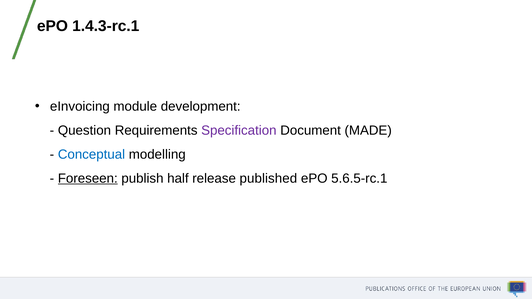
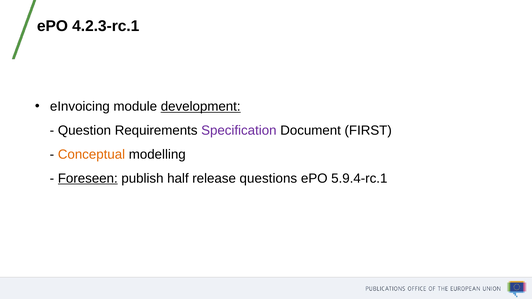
1.4.3-rc.1: 1.4.3-rc.1 -> 4.2.3-rc.1 (106, 26)
development underline: none -> present (201, 107)
MADE: MADE -> FIRST (368, 131)
Conceptual colour: blue -> orange (91, 155)
published: published -> questions (268, 178)
5.6.5-rc.1: 5.6.5-rc.1 -> 5.9.4-rc.1 (359, 178)
